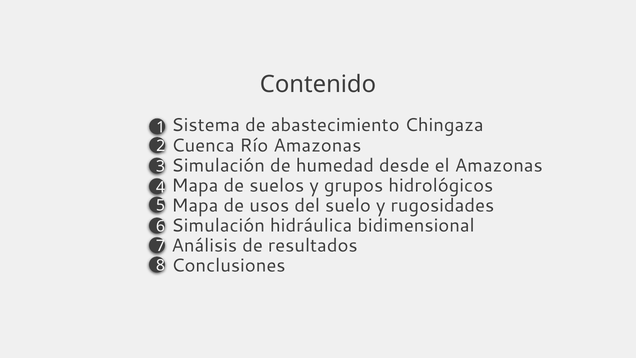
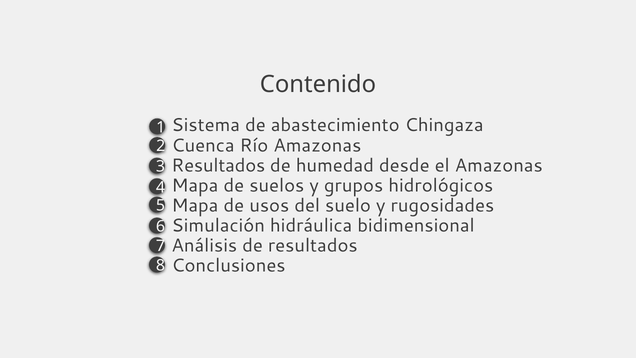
Simulación: Simulación -> Resultados (218, 165)
